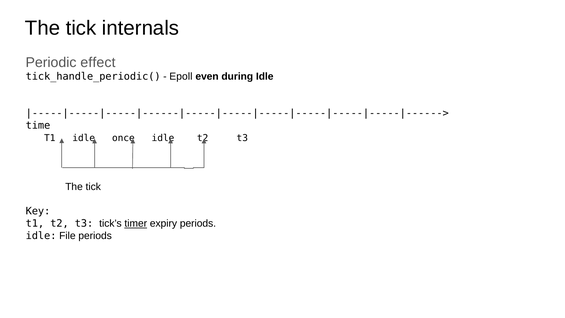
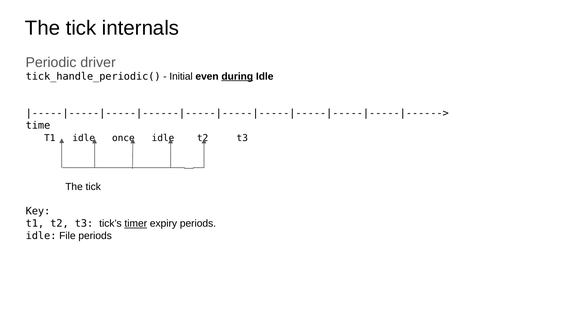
effect: effect -> driver (98, 62)
Epoll: Epoll -> Initial (181, 76)
during underline: none -> present (237, 76)
